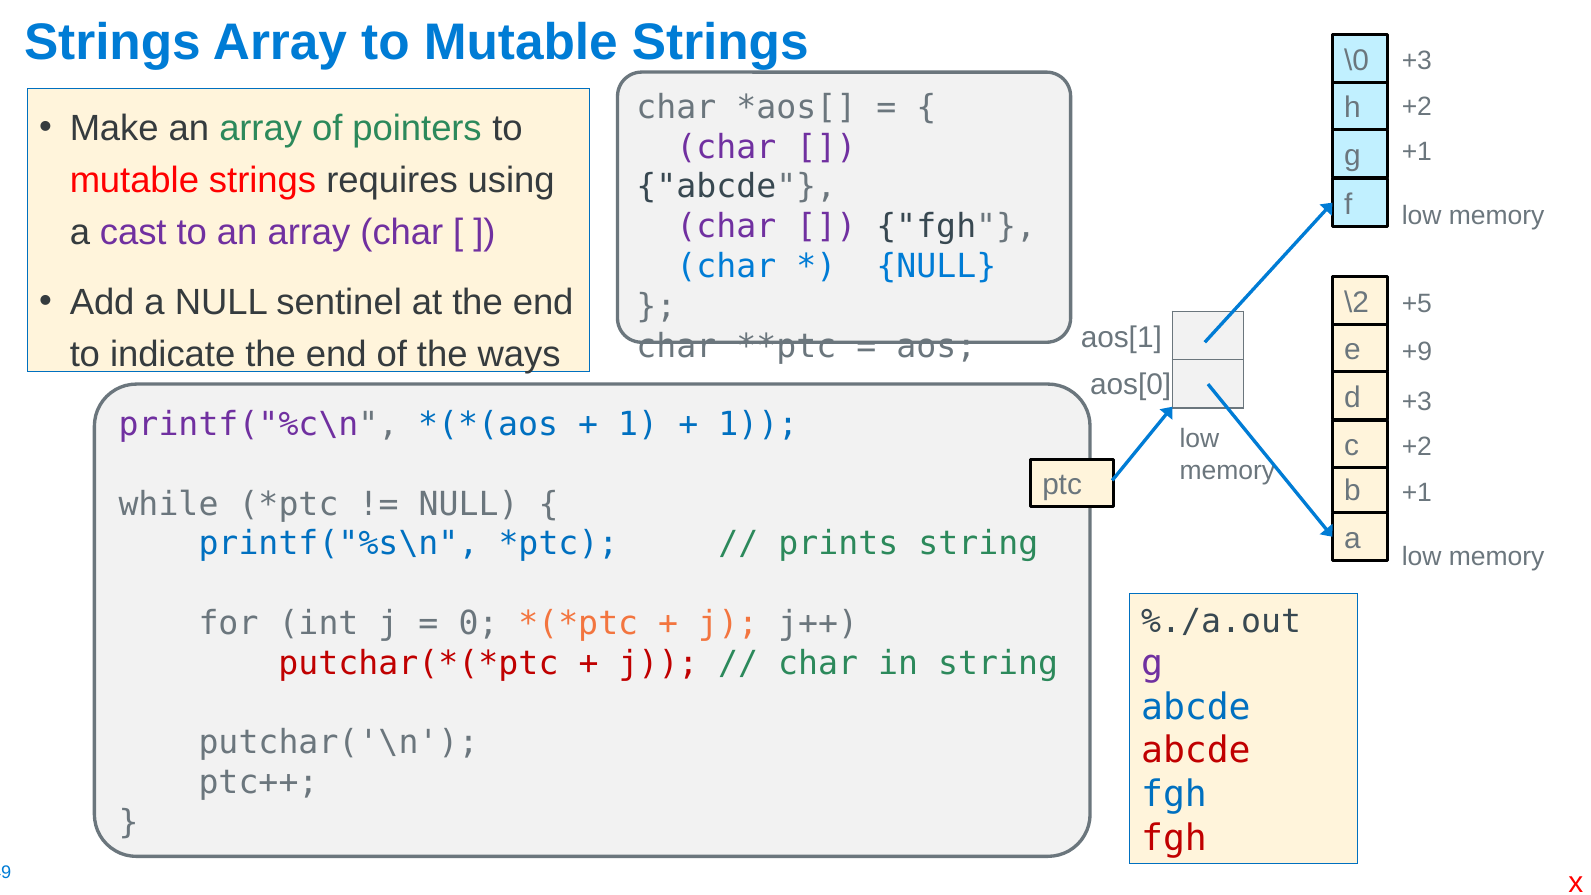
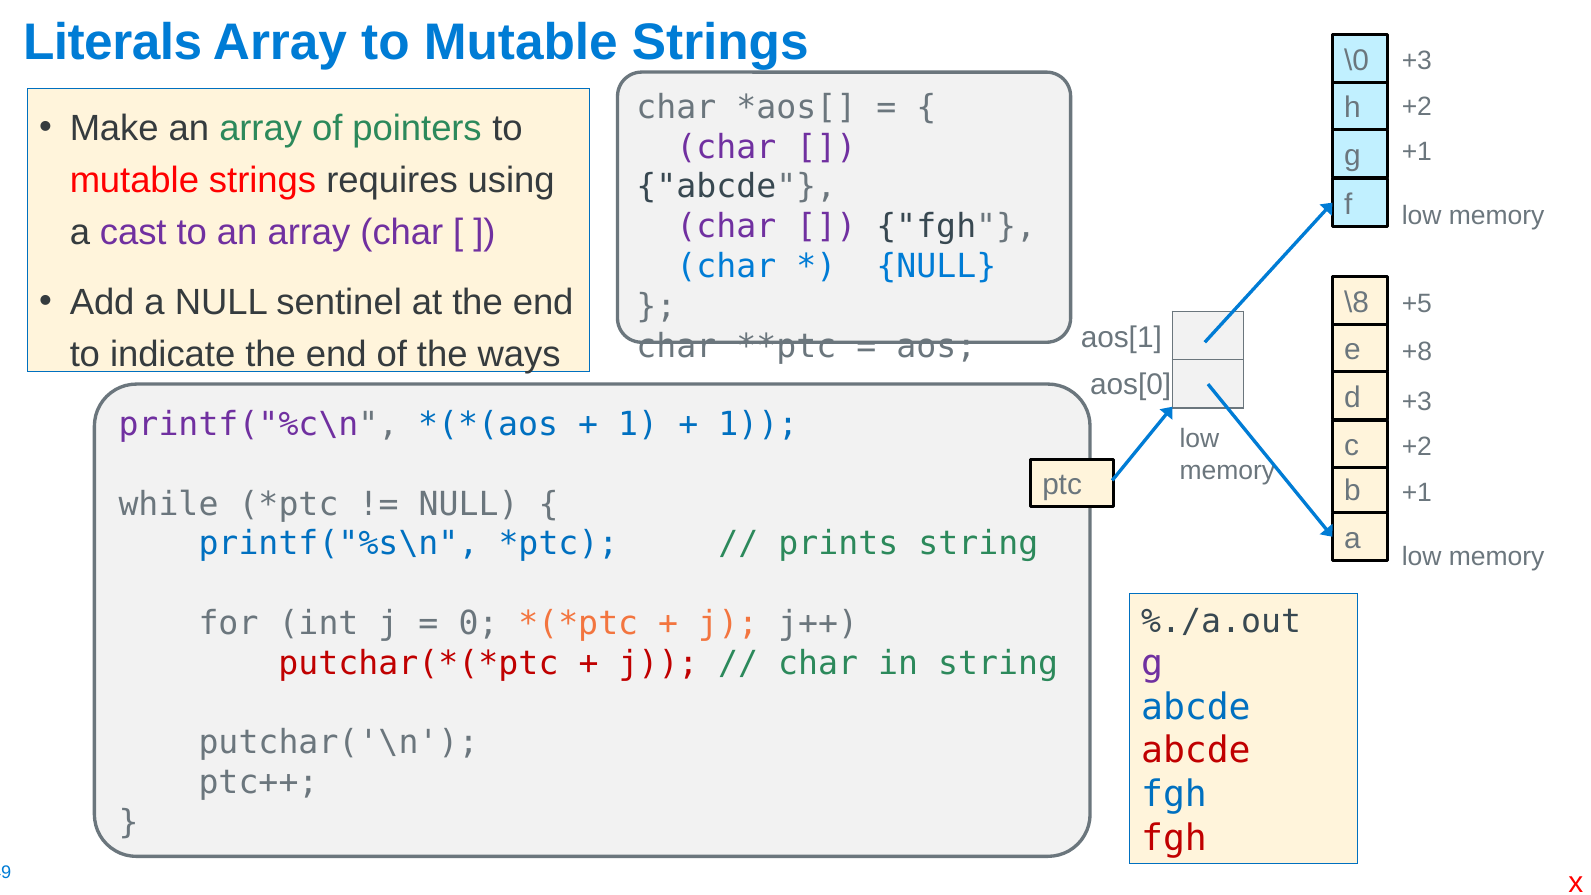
Strings: Strings -> Literals (113, 43)
\2: \2 -> \8 (1357, 303)
+9: +9 -> +8 (1417, 352)
